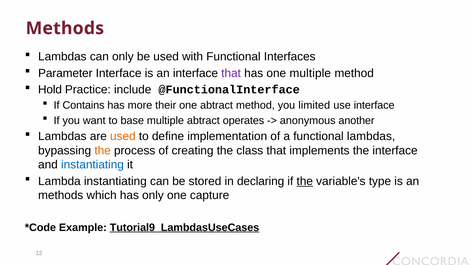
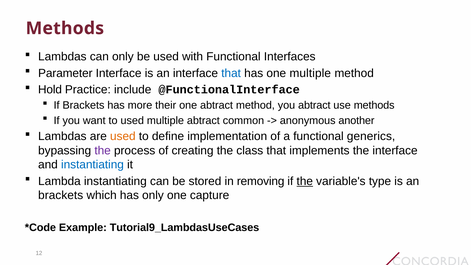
that colour: purple -> blue (231, 73)
If Contains: Contains -> Brackets (83, 105)
you limited: limited -> abtract (314, 105)
use interface: interface -> methods (374, 105)
to base: base -> used (132, 120)
operates: operates -> common (243, 120)
functional lambdas: lambdas -> generics (371, 136)
the colour: orange -> purple (103, 151)
declaring: declaring -> removing (261, 181)
methods: methods -> brackets (61, 195)
Tutorial9_LambdasUseCases underline: present -> none (185, 227)
